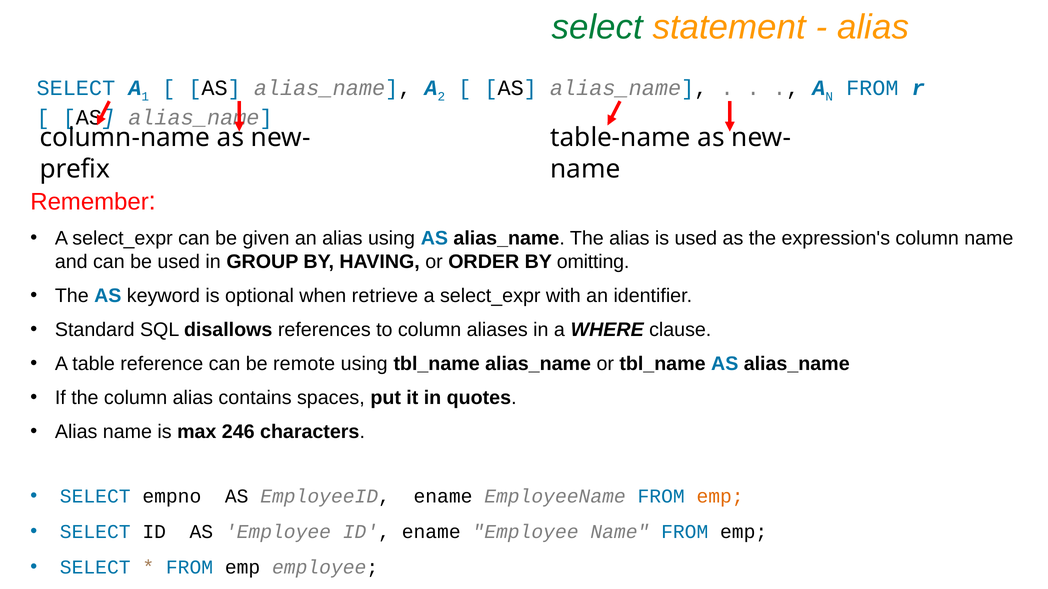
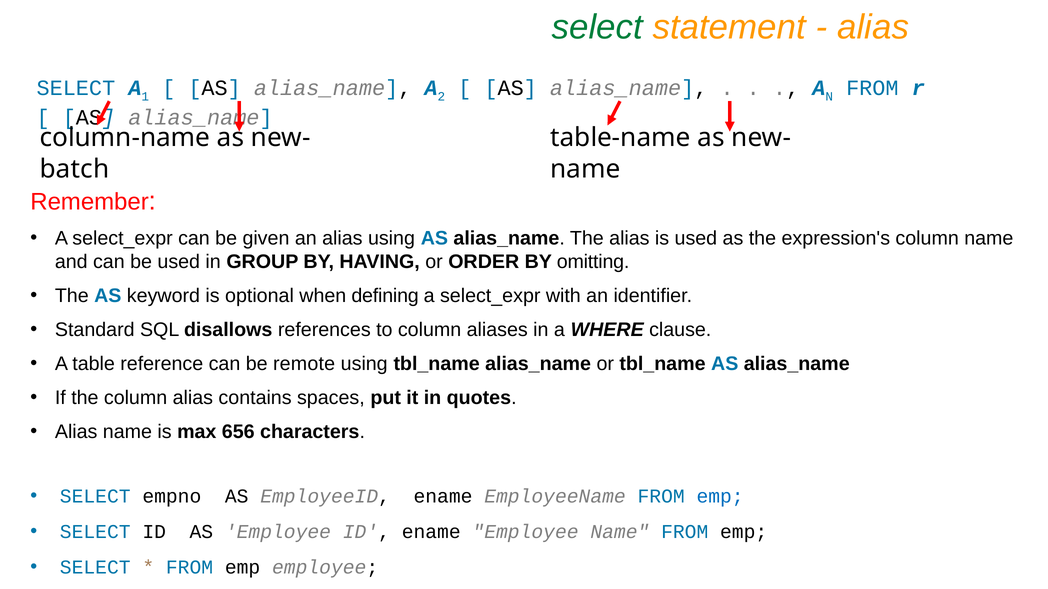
prefix: prefix -> batch (75, 169)
retrieve: retrieve -> defining (385, 296)
246: 246 -> 656 (238, 432)
emp colour: orange -> blue (720, 497)
